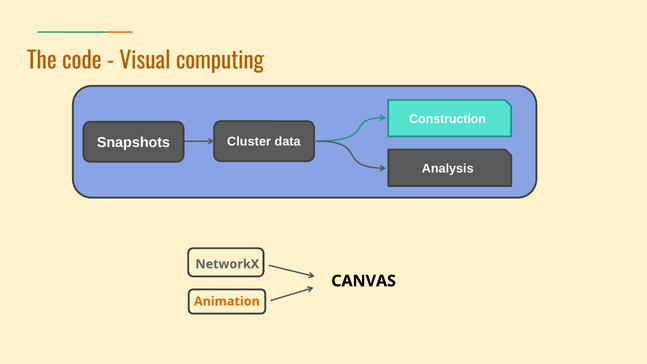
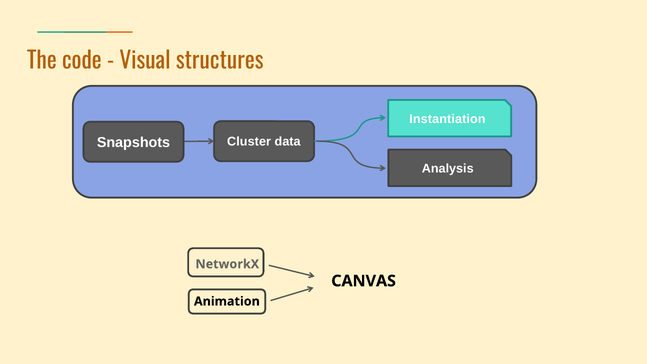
computing: computing -> structures (220, 61)
Construction: Construction -> Instantiation (447, 119)
Animation colour: orange -> black (227, 301)
